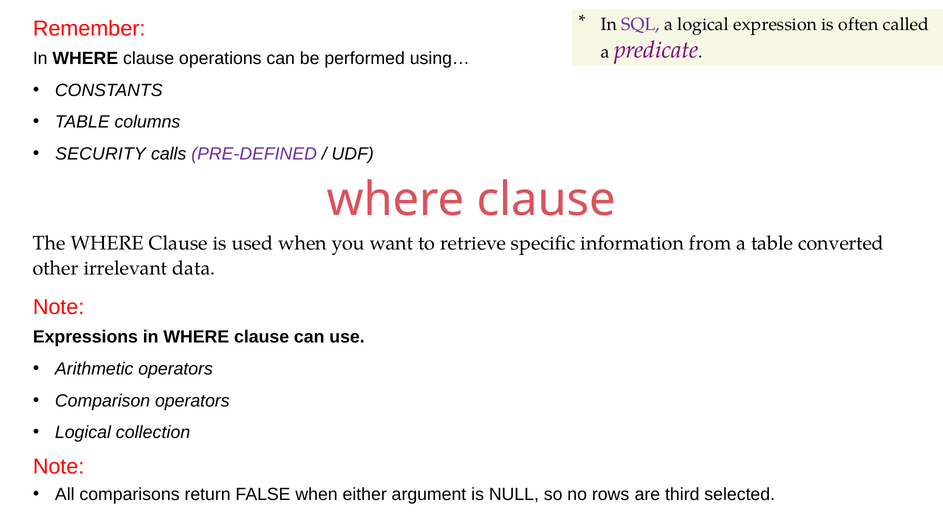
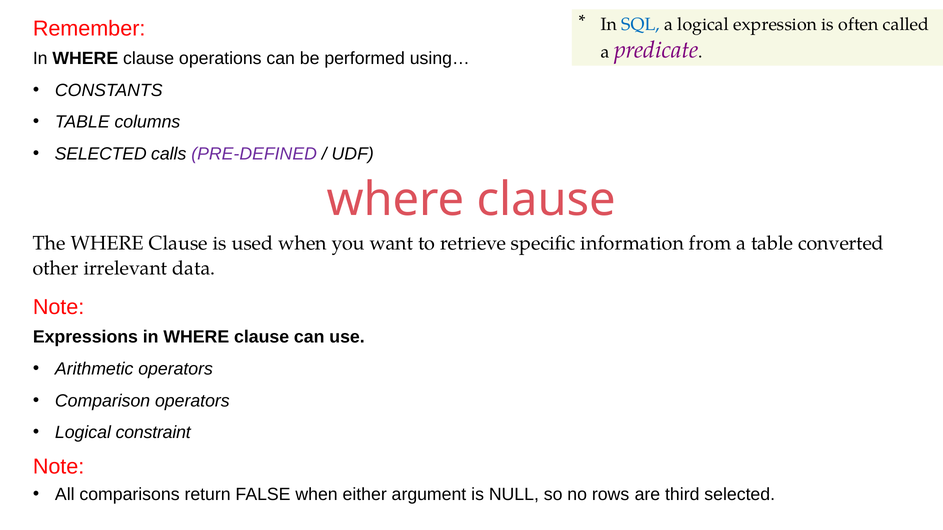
SQL colour: purple -> blue (641, 25)
SECURITY: SECURITY -> SELECTED (101, 154)
collection: collection -> constraint (153, 433)
